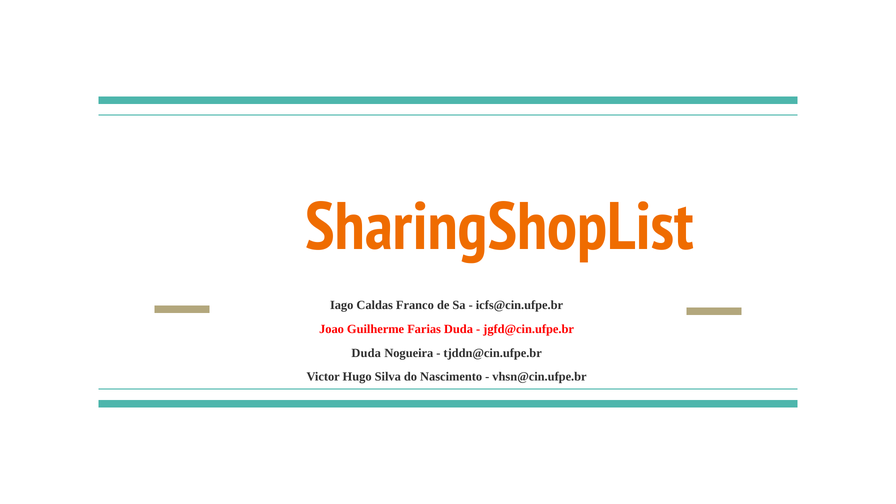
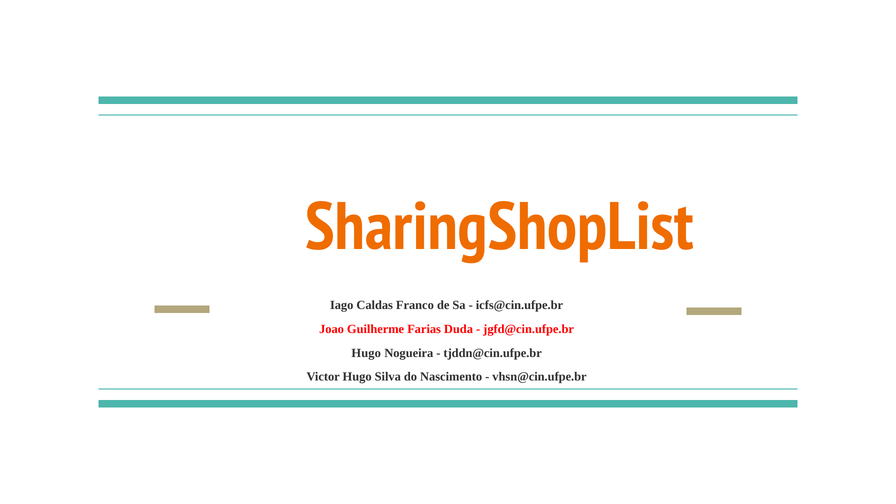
Duda: Duda -> Hugo (366, 353)
